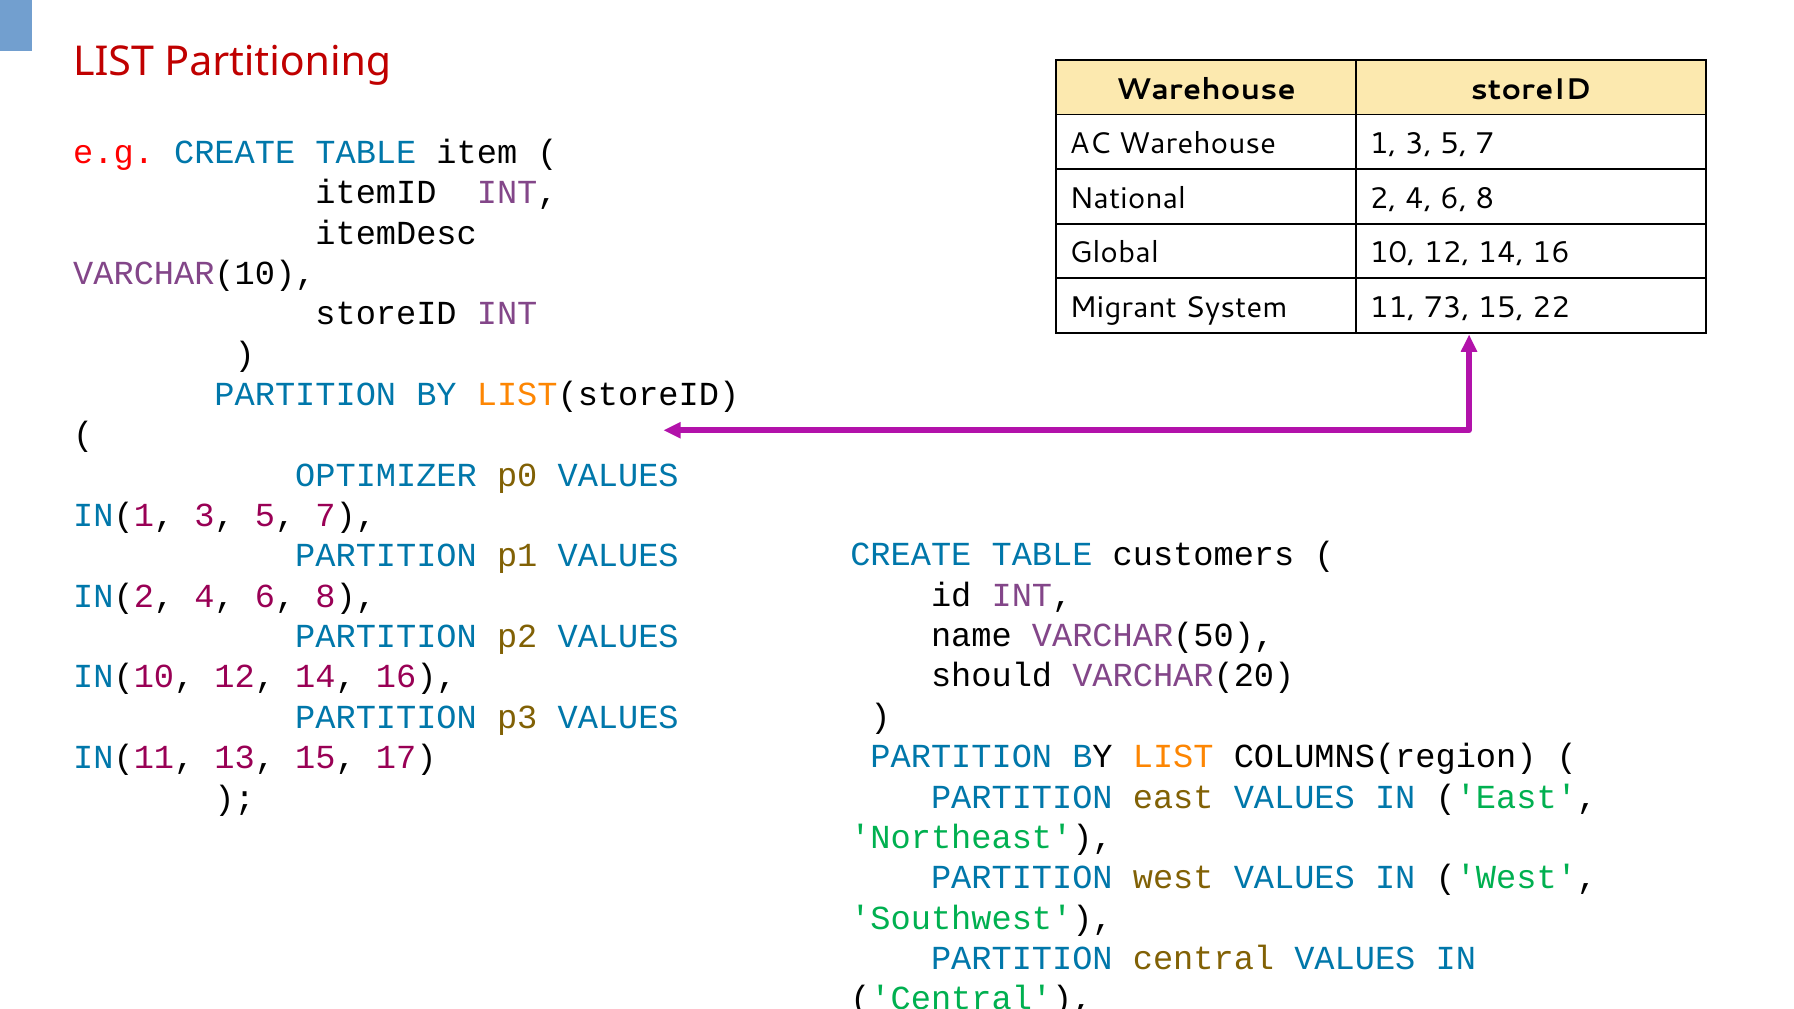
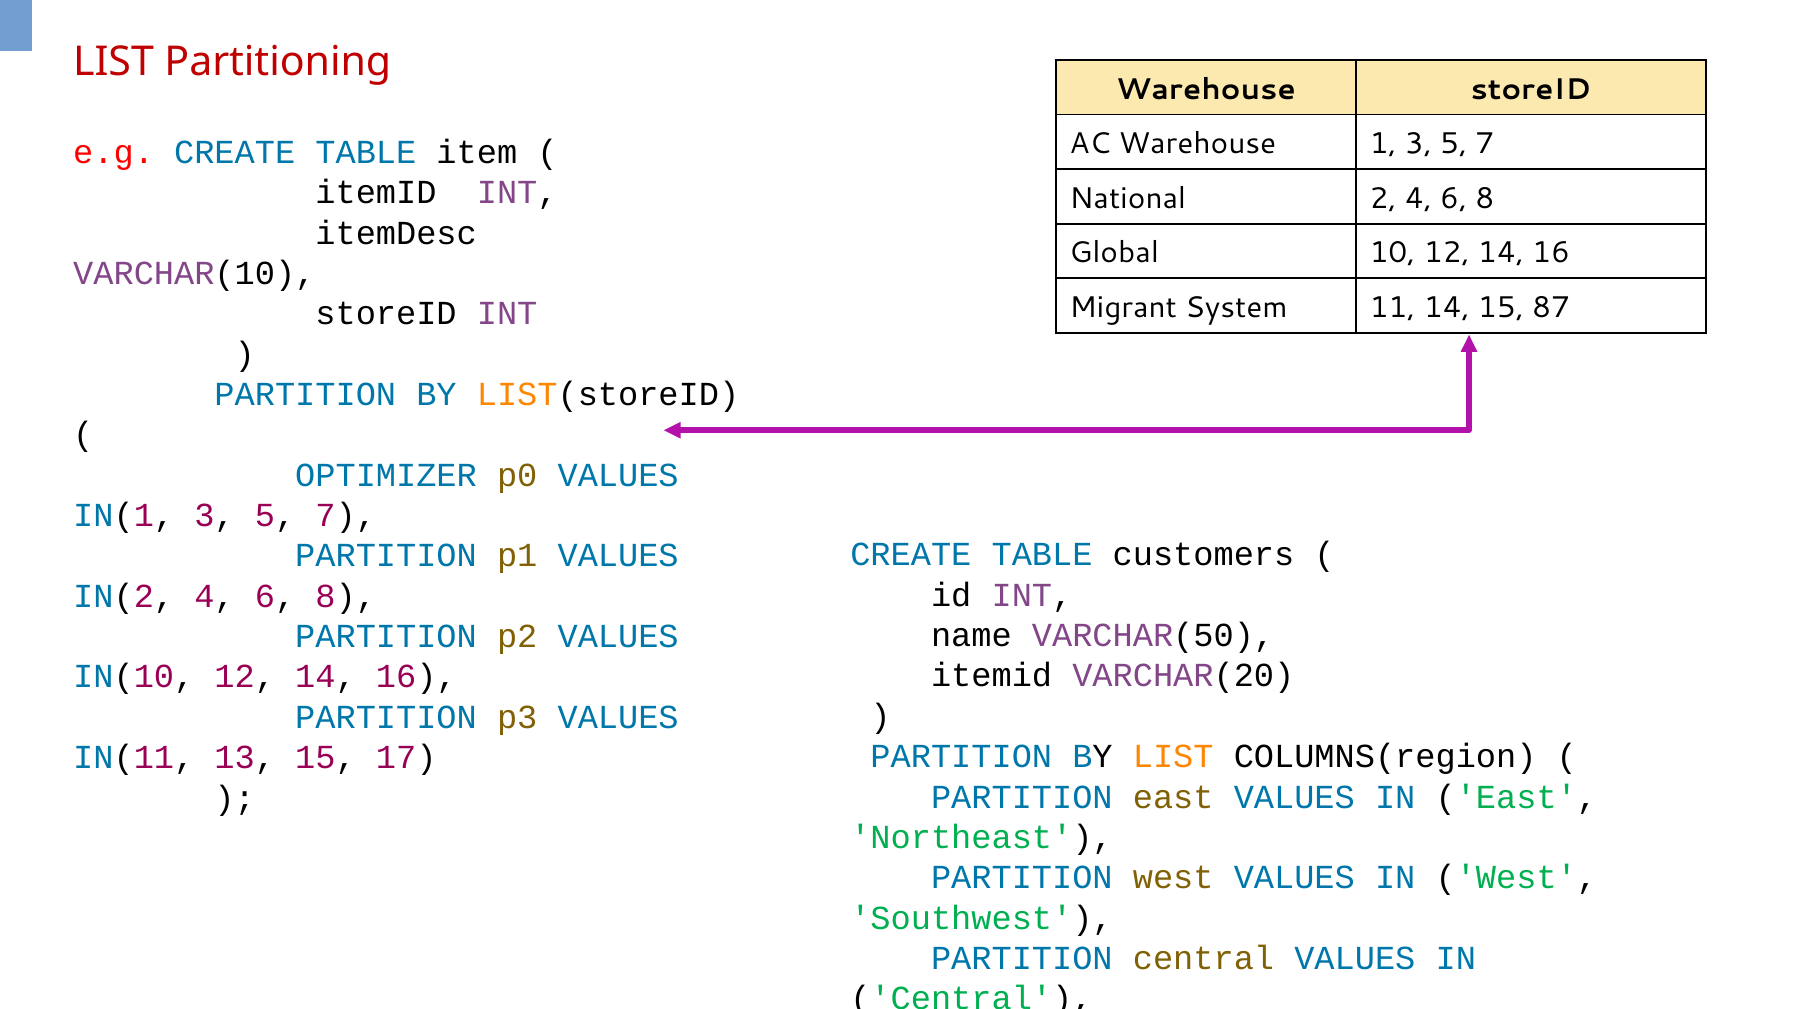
11 73: 73 -> 14 (1447, 308)
22: 22 -> 87 (1551, 308)
should: should -> itemid (992, 676)
